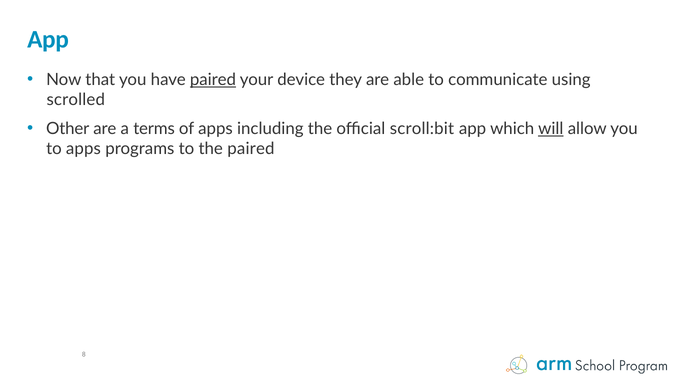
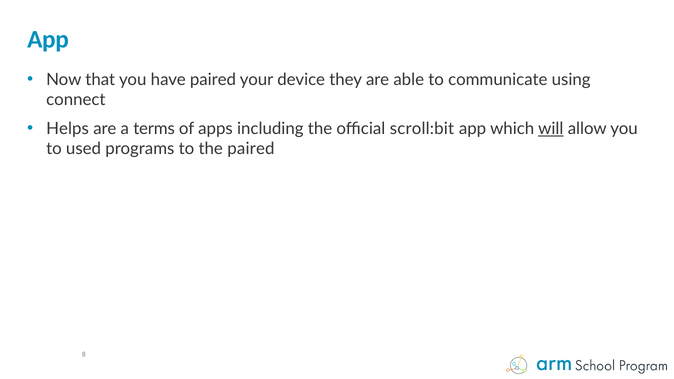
paired underline: present -> none (213, 80)
scrolled: scrolled -> connect (76, 100)
Other: Other -> Helps (68, 129)
to apps: apps -> used (84, 149)
